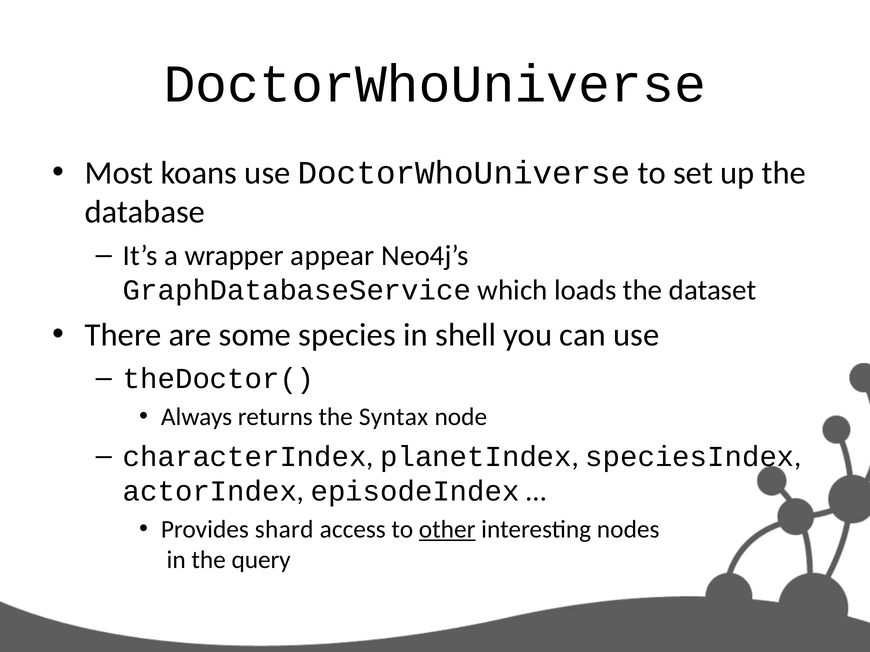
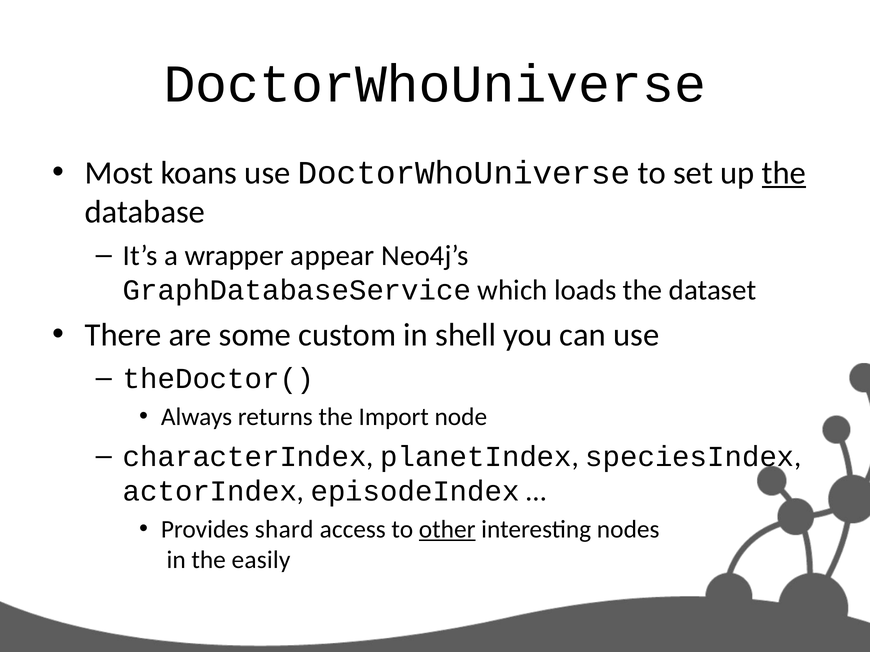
the underline: none -> present (784, 173)
species: species -> custom (347, 335)
Syntax: Syntax -> Import (394, 417)
query: query -> easily (261, 560)
